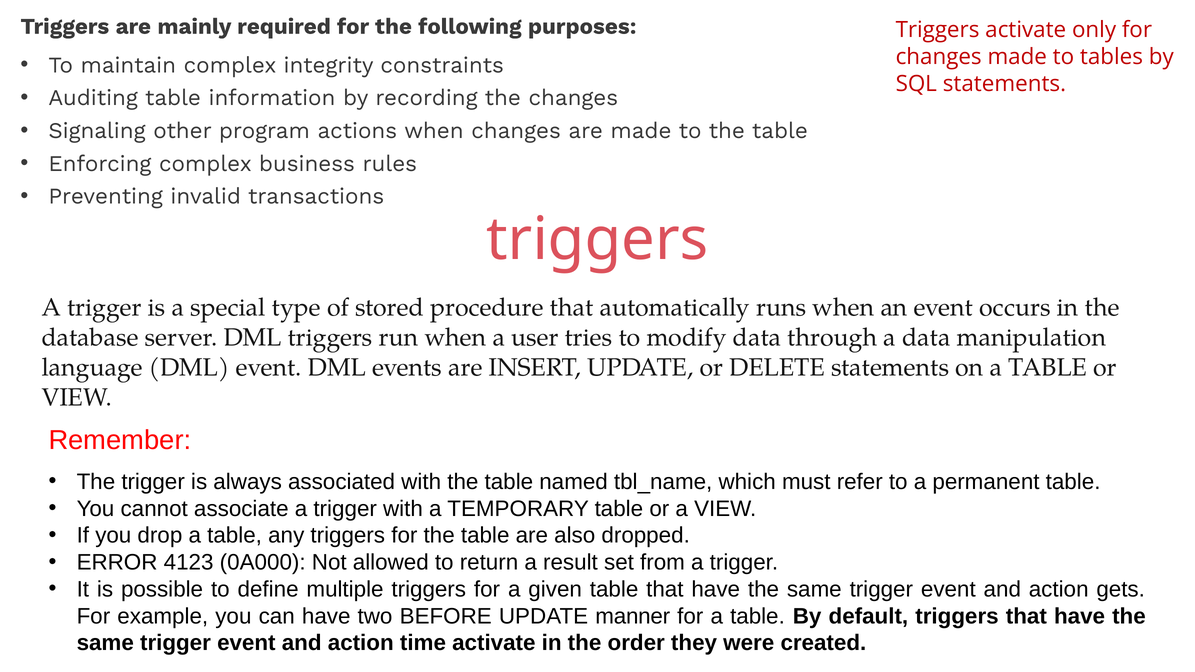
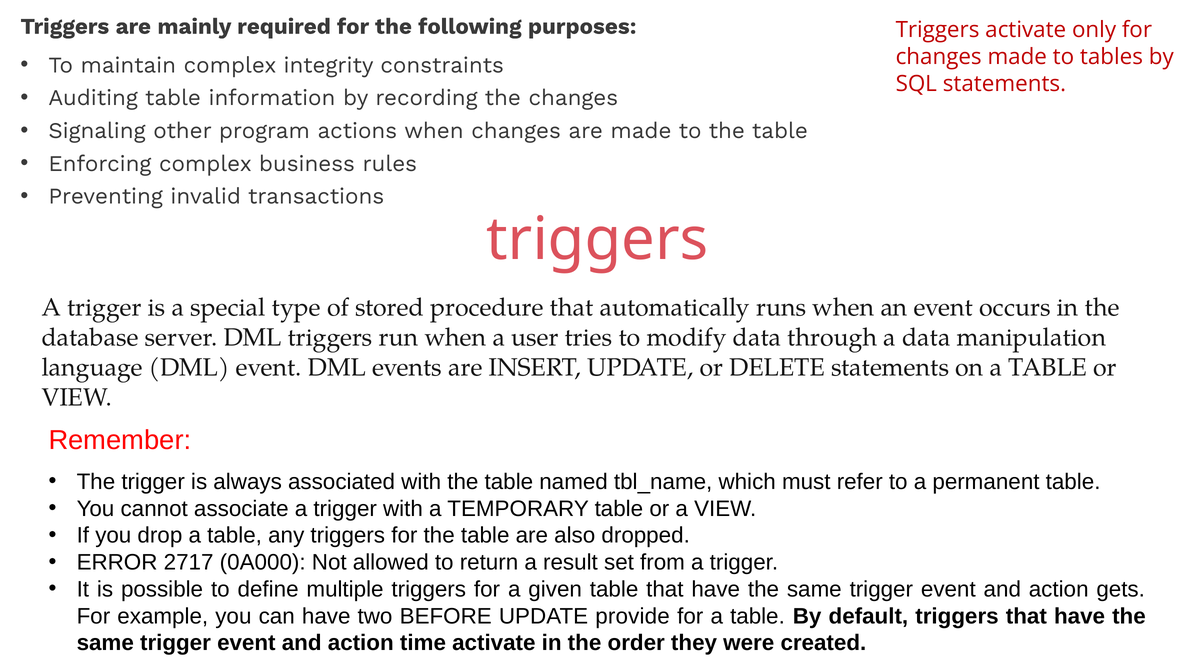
4123: 4123 -> 2717 (189, 563)
manner: manner -> provide (633, 616)
